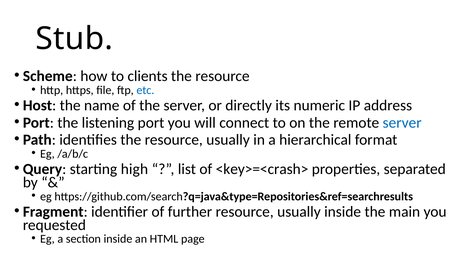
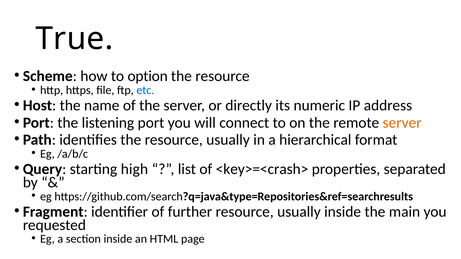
Stub: Stub -> True (74, 39)
clients: clients -> option (148, 76)
server colour: blue -> orange (402, 123)
